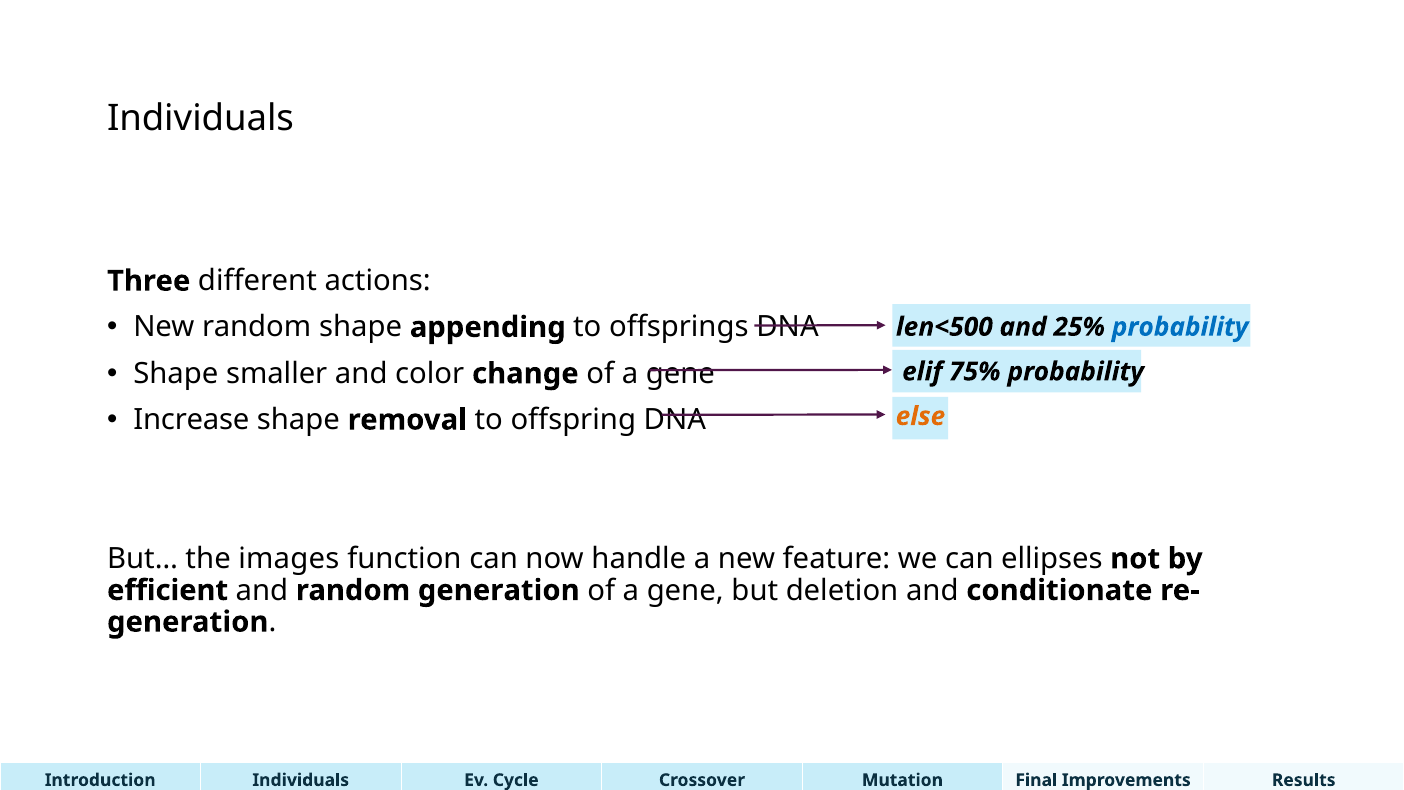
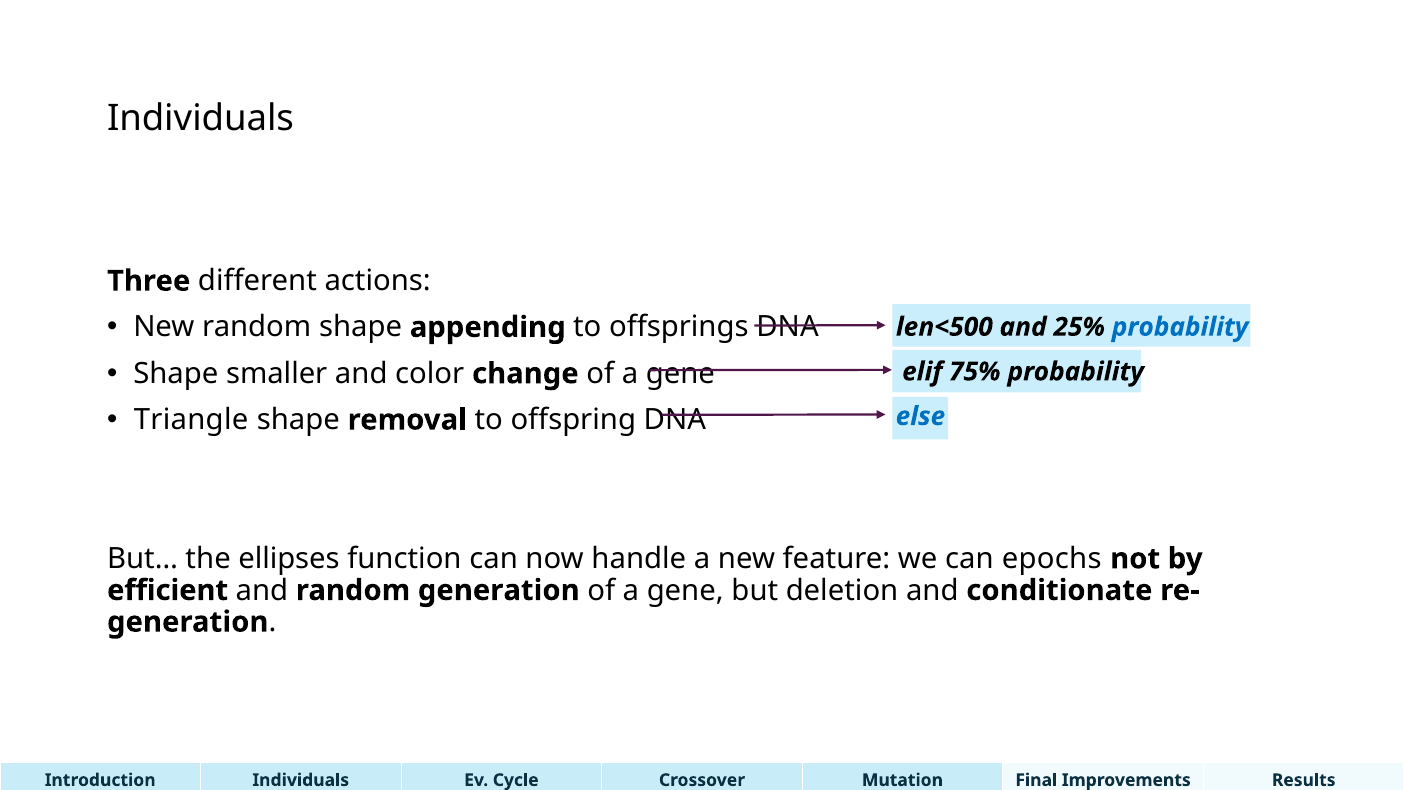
Increase: Increase -> Triangle (191, 420)
else colour: orange -> blue (920, 416)
images: images -> ellipses (289, 559)
ellipses: ellipses -> epochs (1052, 559)
